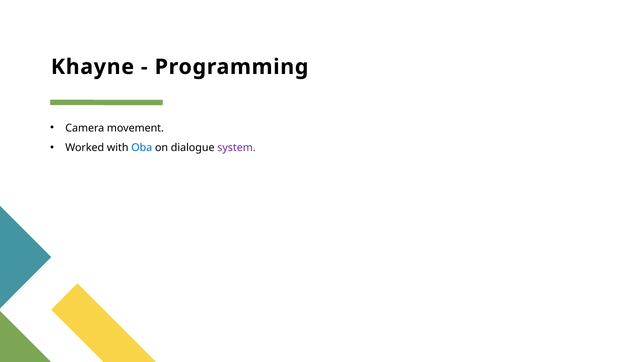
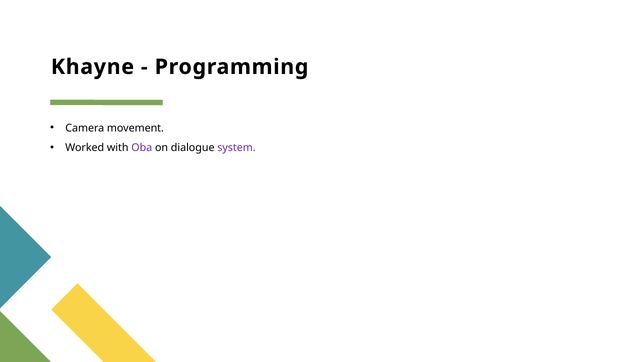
Oba colour: blue -> purple (142, 147)
